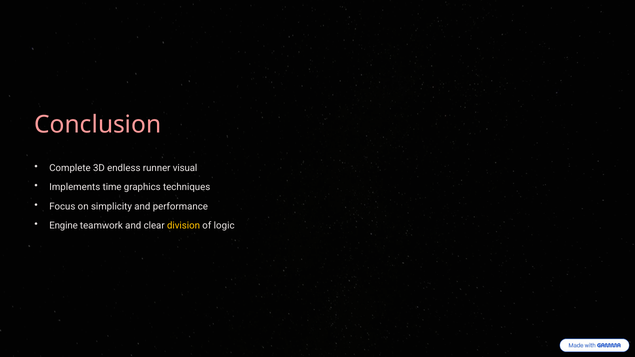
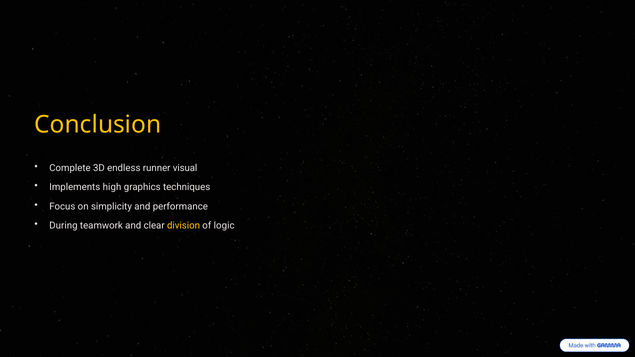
Conclusion colour: pink -> yellow (98, 125)
time: time -> high (112, 187)
Engine: Engine -> During (63, 226)
